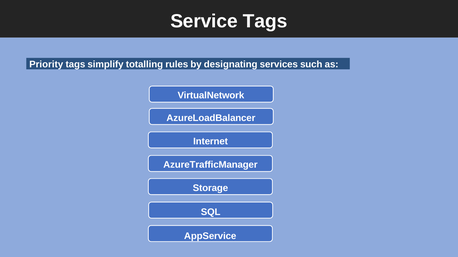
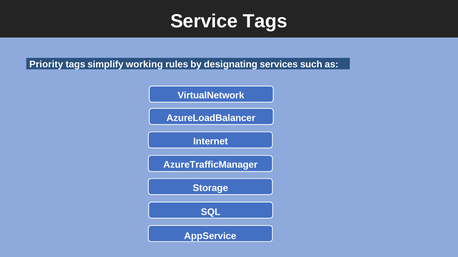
totalling: totalling -> working (144, 64)
